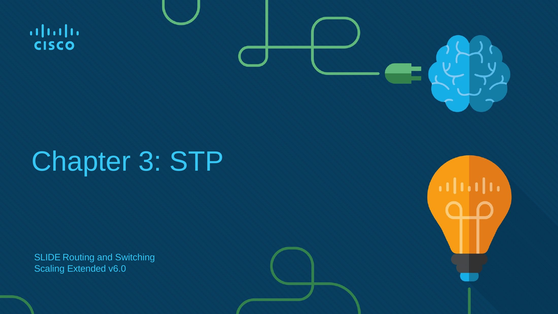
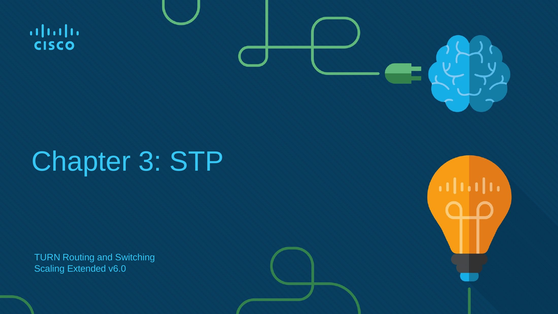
SLIDE: SLIDE -> TURN (47, 257)
